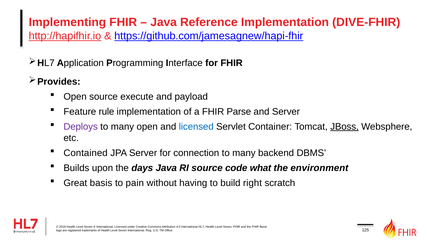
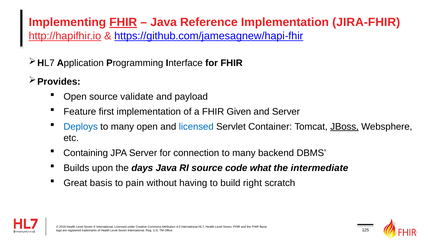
FHIR underline: none -> present (123, 22)
DIVE-FHIR: DIVE-FHIR -> JIRA-FHIR (366, 22)
execute: execute -> validate (137, 96)
rule: rule -> first (106, 111)
Parse: Parse -> Given (239, 111)
Deploys colour: purple -> blue (81, 126)
Contained: Contained -> Containing (86, 153)
environment: environment -> intermediate (319, 168)
